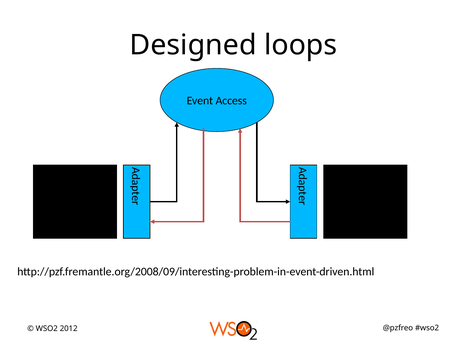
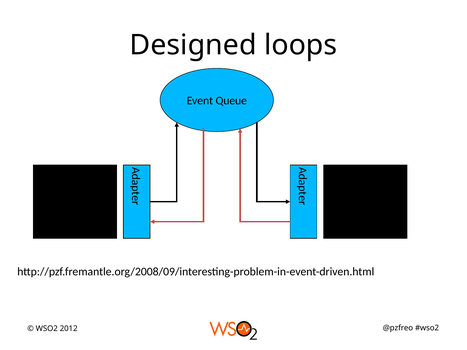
Access: Access -> Queue (231, 101)
